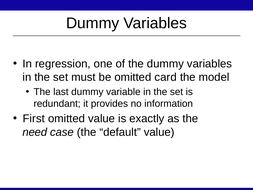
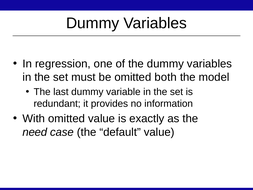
card: card -> both (166, 77)
First: First -> With (34, 118)
